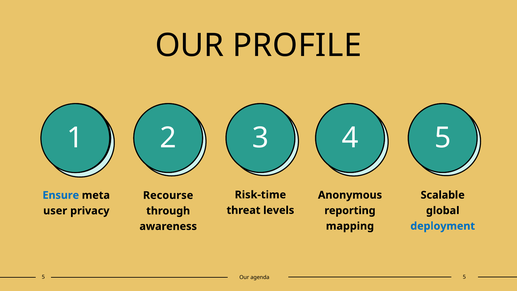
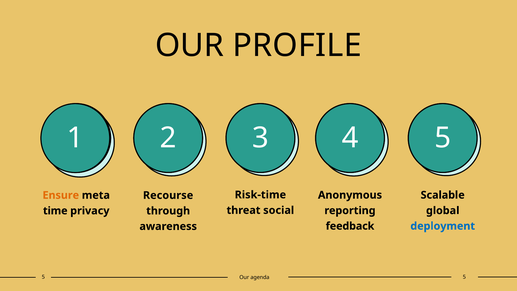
Ensure colour: blue -> orange (61, 195)
levels: levels -> social (279, 210)
user: user -> time (55, 211)
mapping: mapping -> feedback (350, 226)
